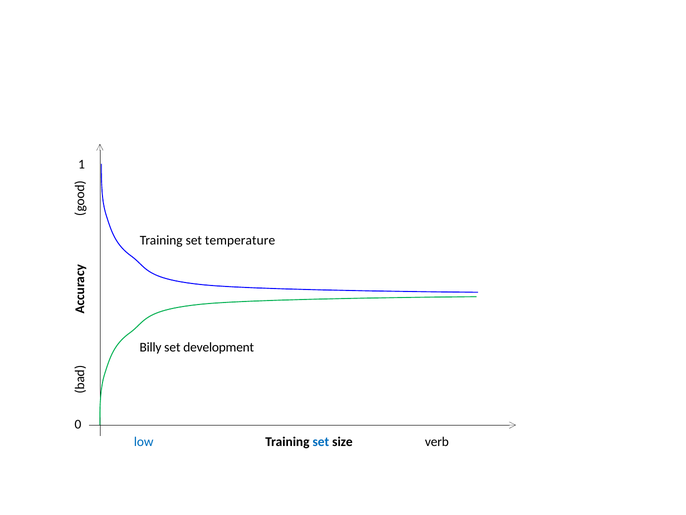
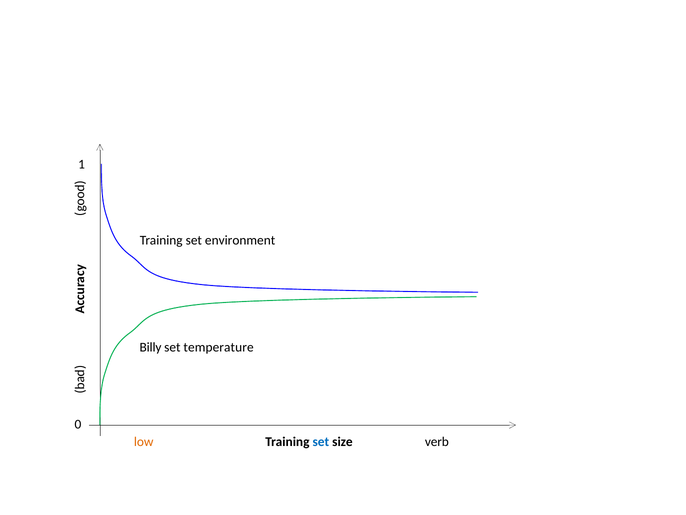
temperature: temperature -> environment (240, 240)
development: development -> temperature (219, 347)
low colour: blue -> orange (144, 441)
